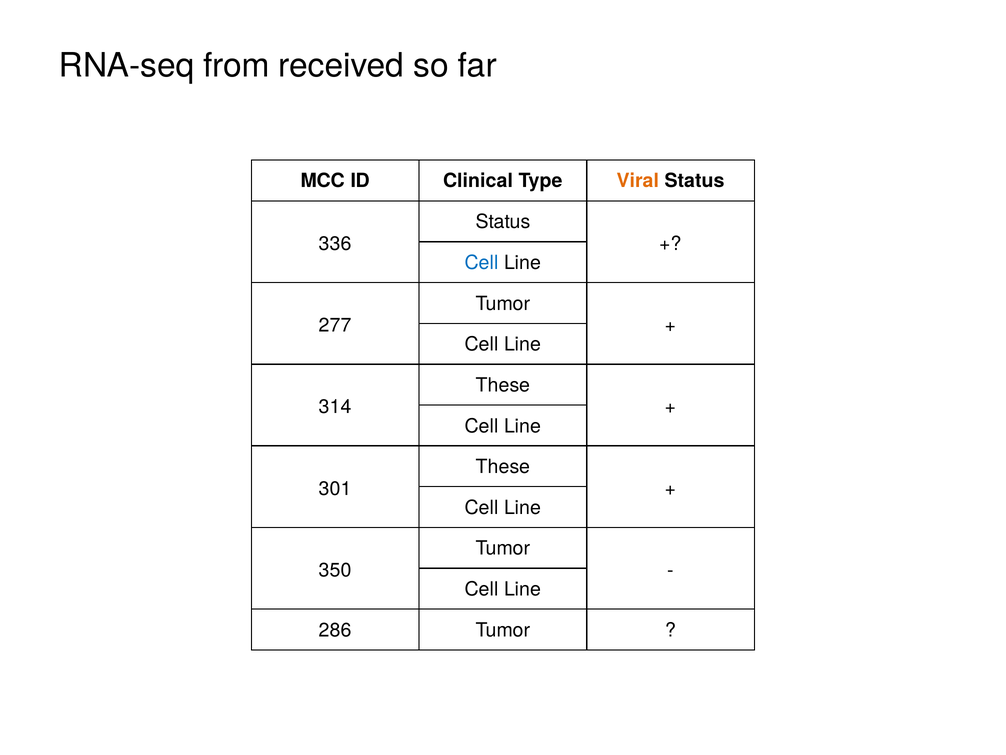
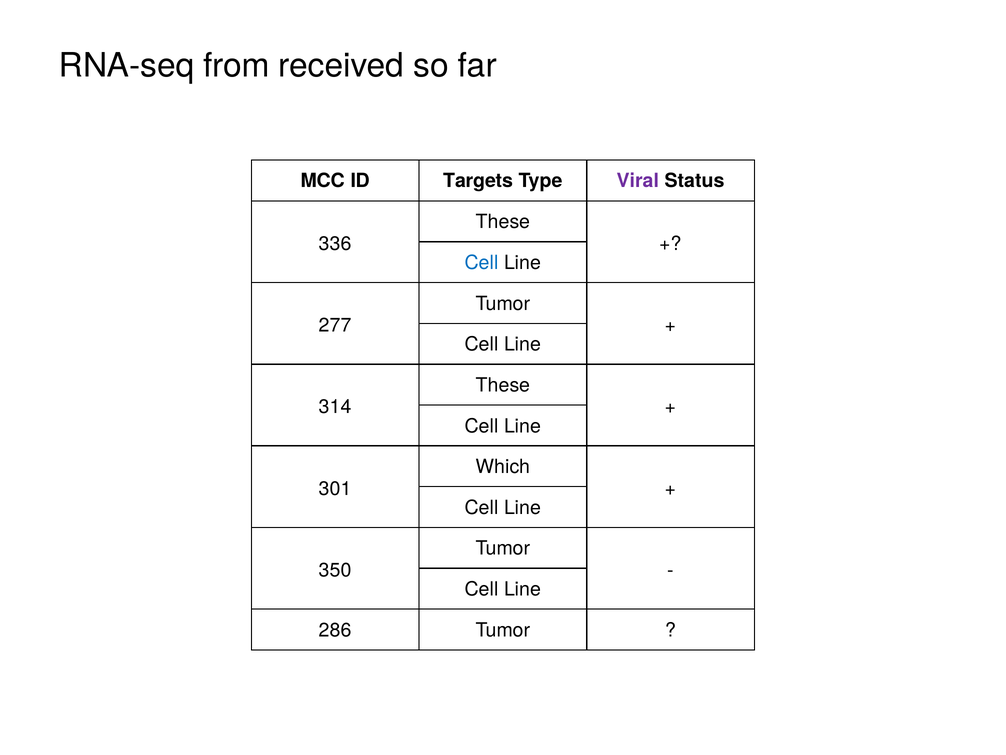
Clinical: Clinical -> Targets (478, 181)
Viral colour: orange -> purple (638, 181)
Status: Status -> These (503, 222)
These: These -> Which (503, 467)
